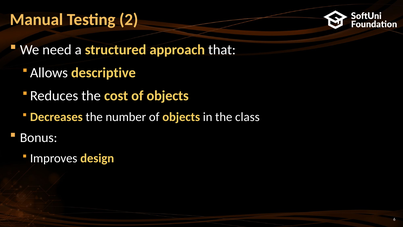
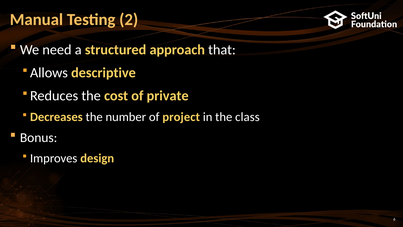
cost of objects: objects -> private (168, 96)
number of objects: objects -> project (181, 117)
